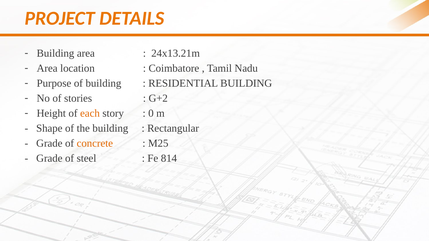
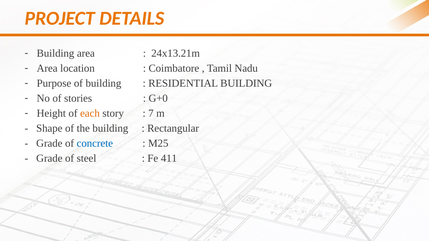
G+2: G+2 -> G+0 (158, 98)
0: 0 -> 7 (151, 113)
concrete colour: orange -> blue (95, 144)
814: 814 -> 411 (169, 159)
